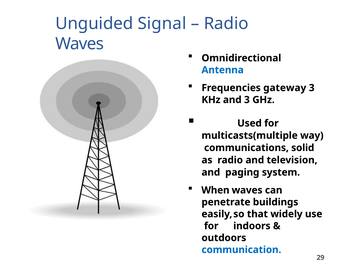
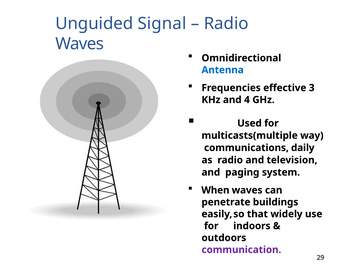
gateway: gateway -> effective (285, 88)
and 3: 3 -> 4 (247, 100)
solid: solid -> daily (303, 148)
communication colour: blue -> purple (241, 250)
